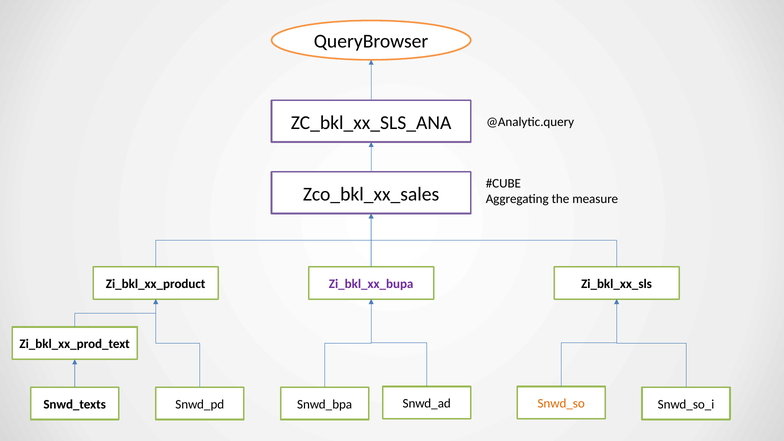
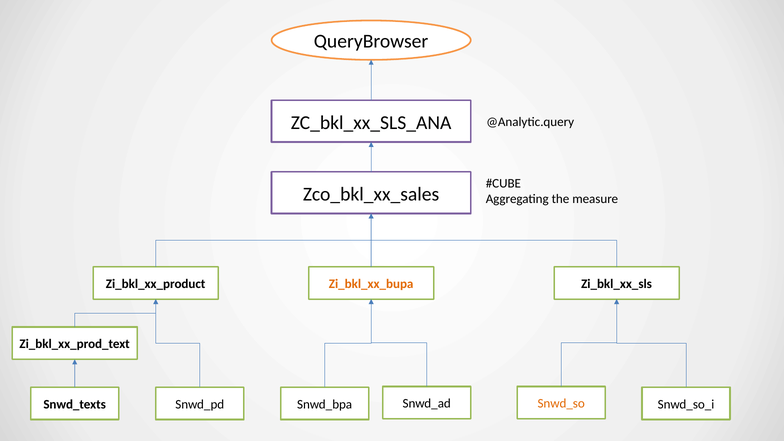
Zi_bkl_xx_bupa colour: purple -> orange (371, 284)
